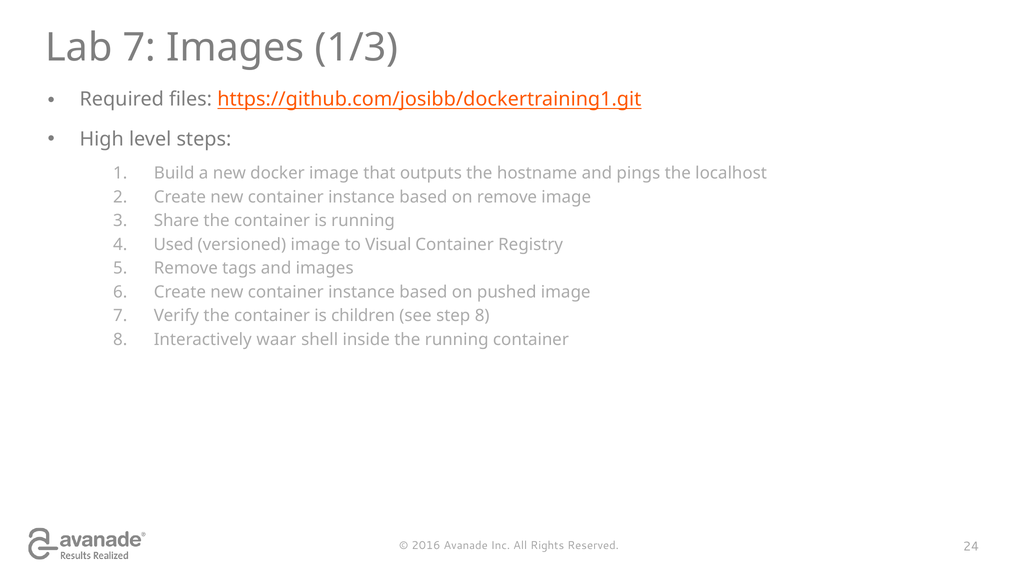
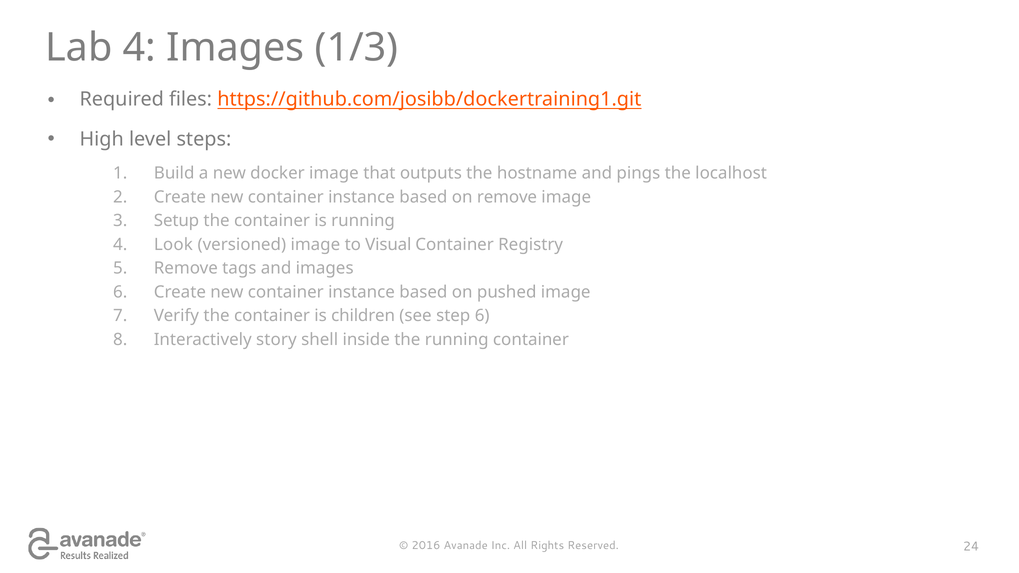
Lab 7: 7 -> 4 (139, 48)
Share: Share -> Setup (176, 221)
Used: Used -> Look (173, 245)
step 8: 8 -> 6 (482, 316)
waar: waar -> story (276, 340)
